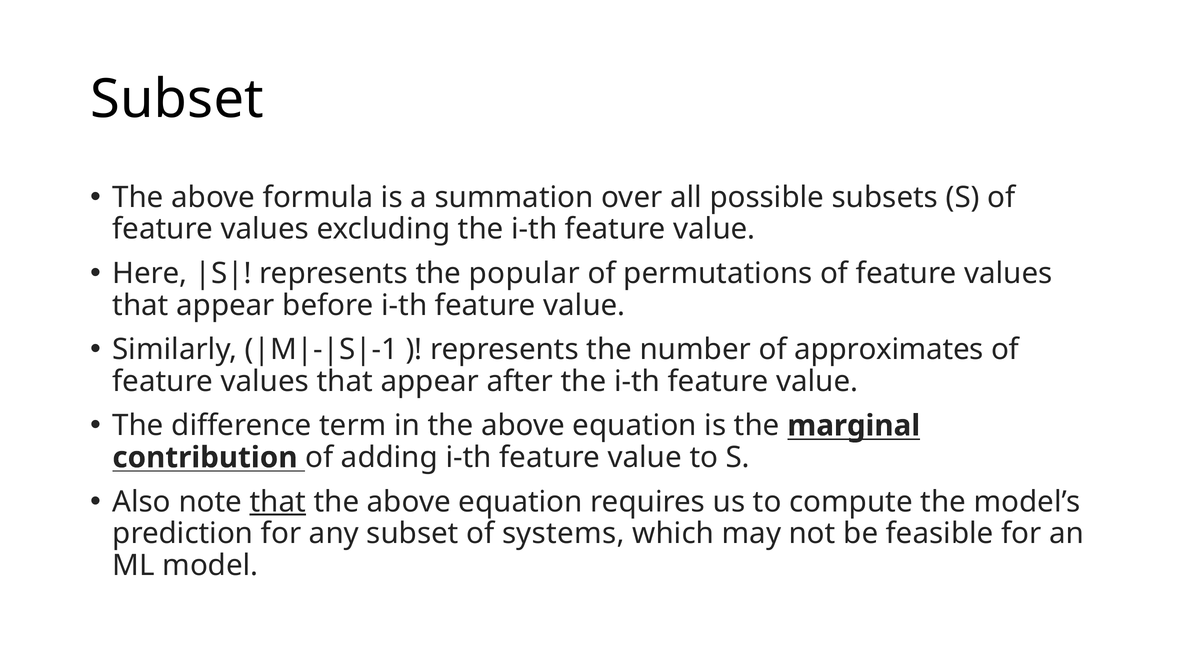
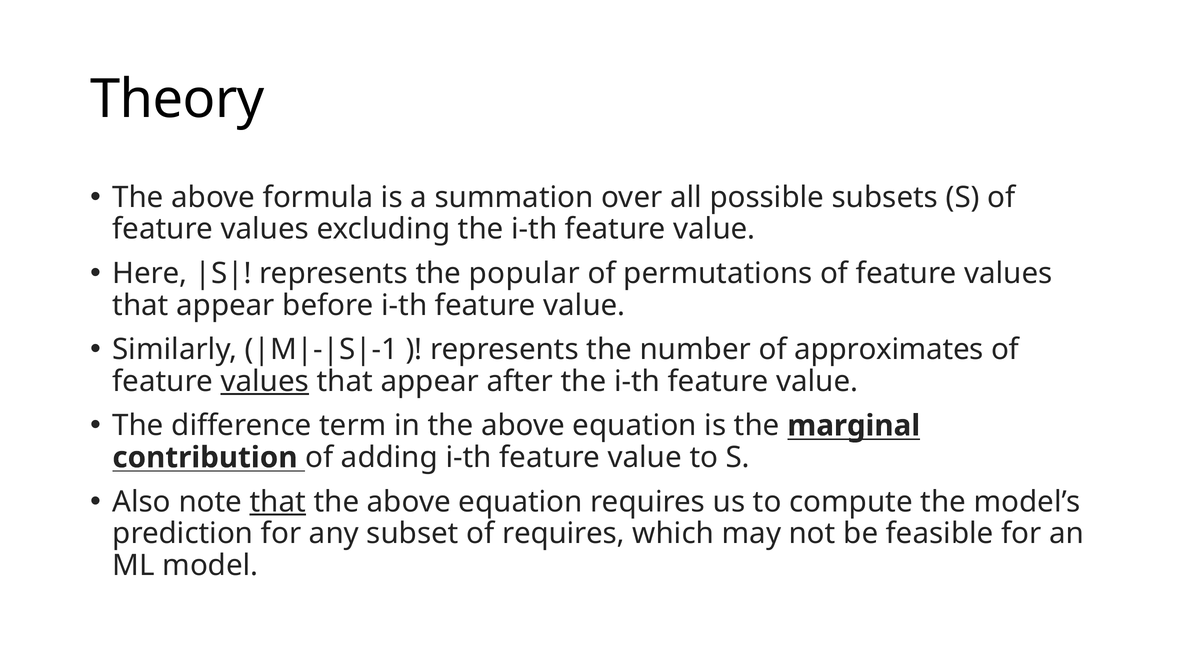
Subset: Subset -> Theory (177, 99)
values underline: none -> present (265, 382)
of systems: systems -> requires (563, 534)
